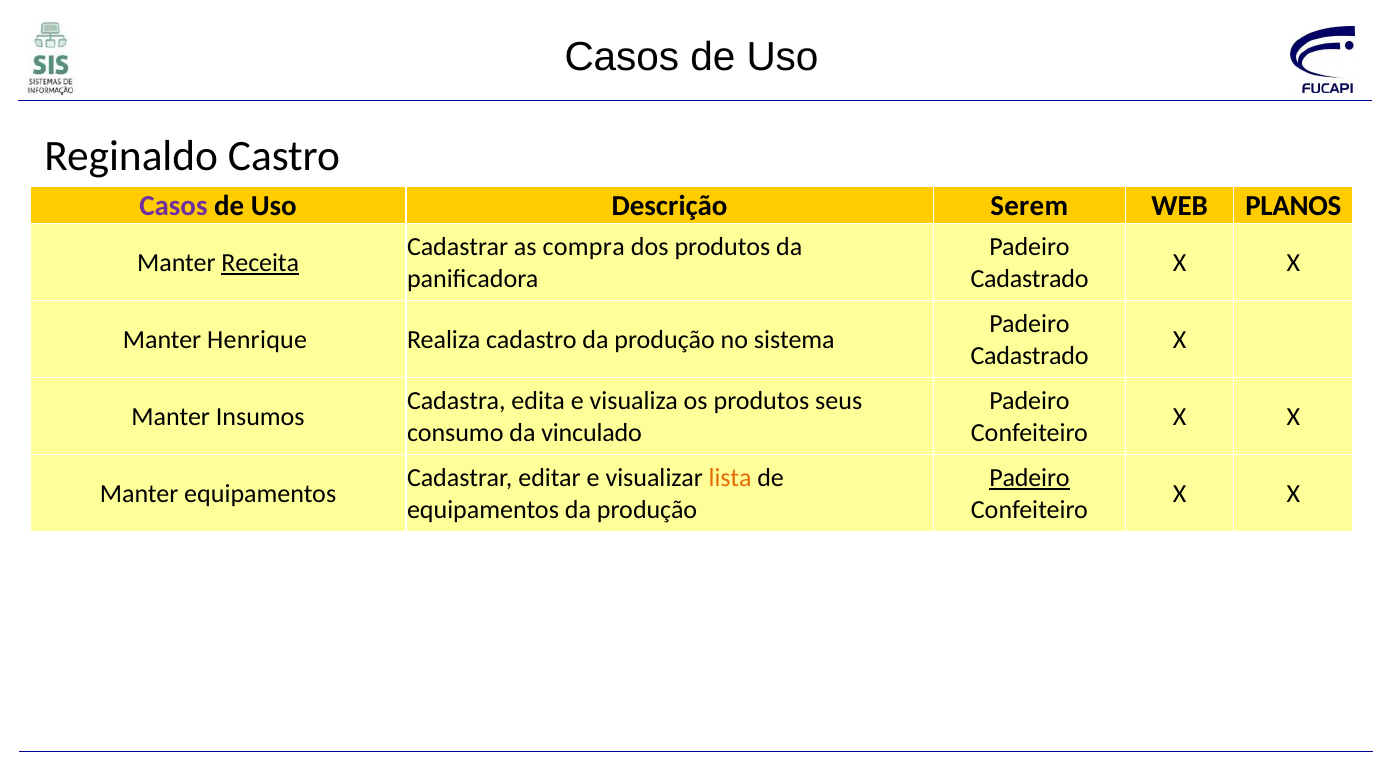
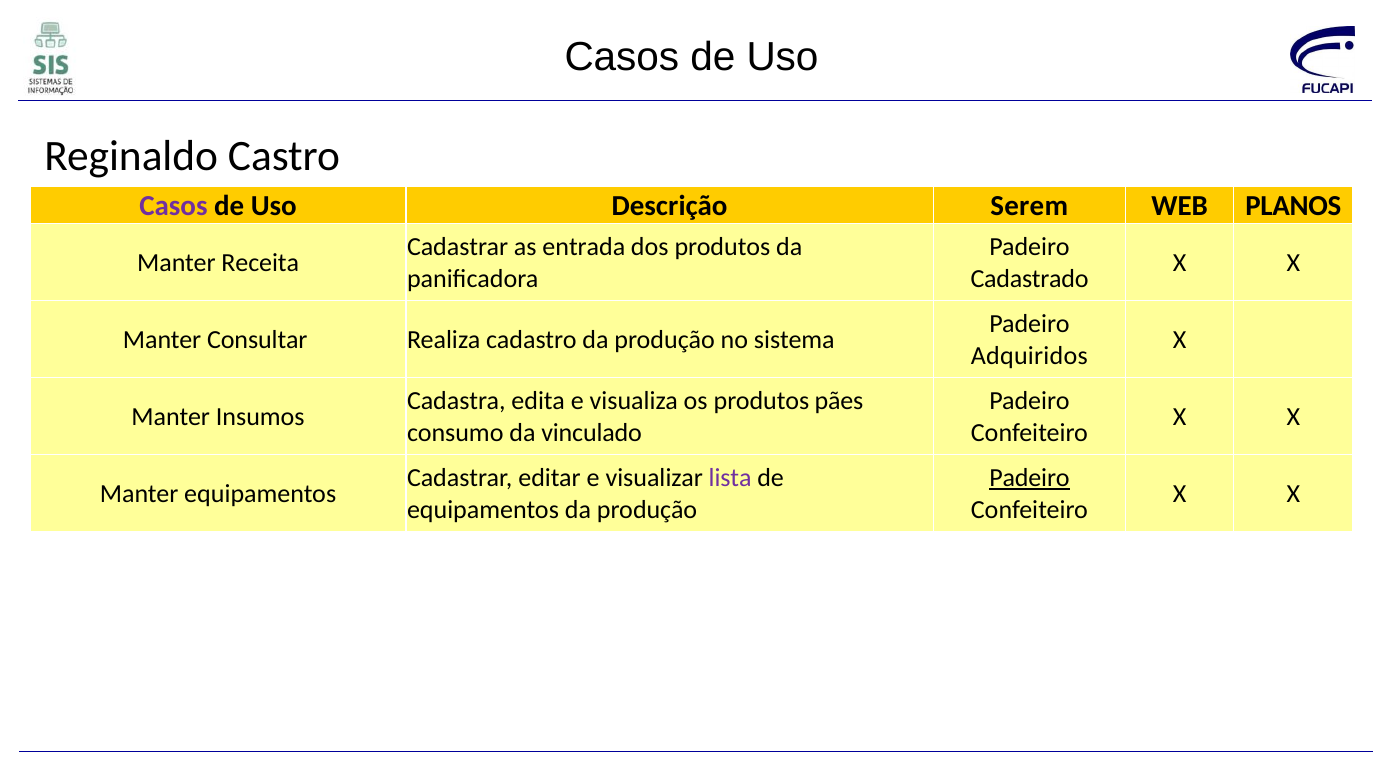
compra: compra -> entrada (584, 247)
Receita underline: present -> none (260, 263)
Henrique: Henrique -> Consultar (257, 340)
Cadastrado: Cadastrado -> Adquiridos (1029, 356)
seus: seus -> pães (839, 401)
lista colour: orange -> purple (730, 478)
